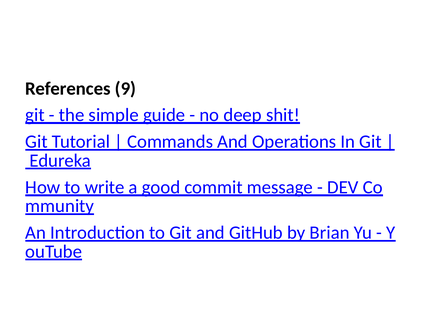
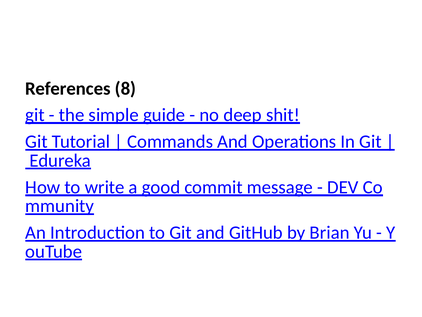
9: 9 -> 8 (126, 89)
